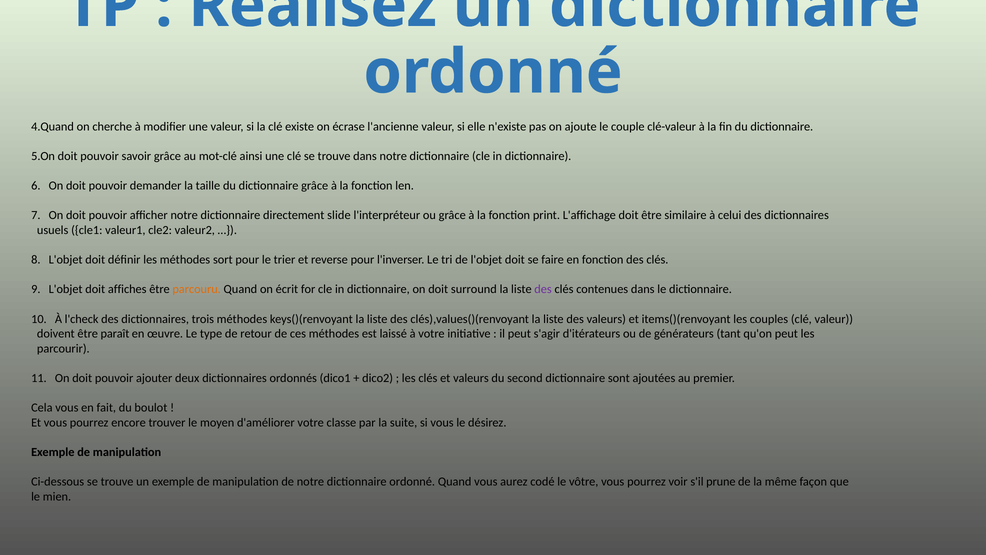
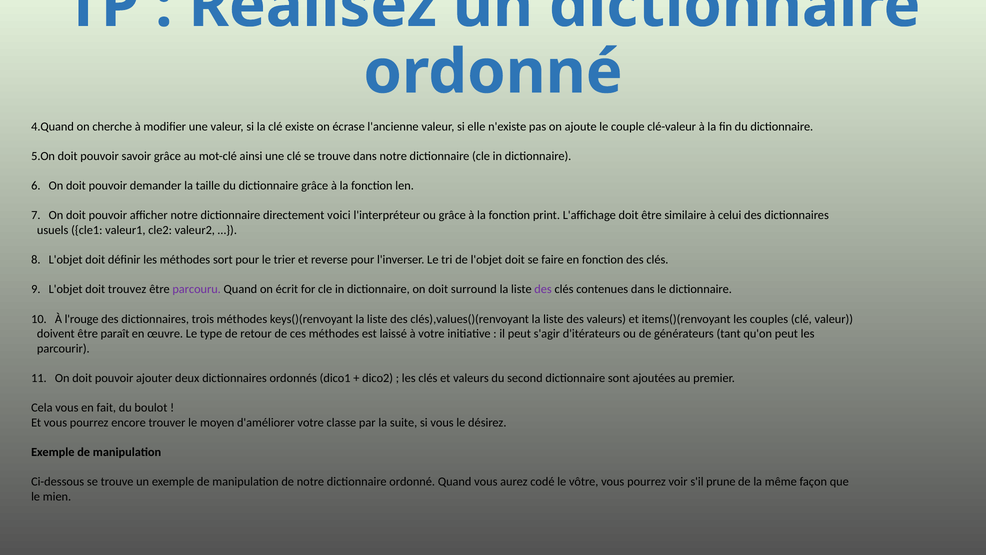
slide: slide -> voici (339, 215)
affiches: affiches -> trouvez (127, 289)
parcouru colour: orange -> purple (197, 289)
l'check: l'check -> l'rouge (82, 319)
